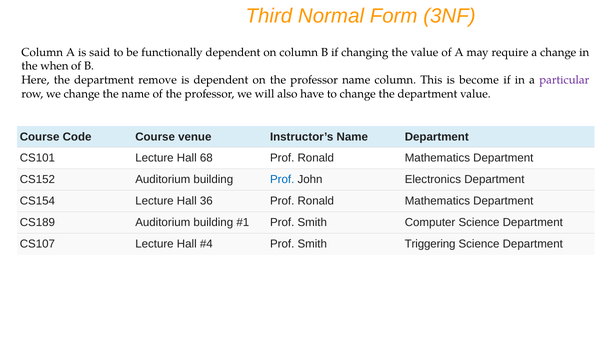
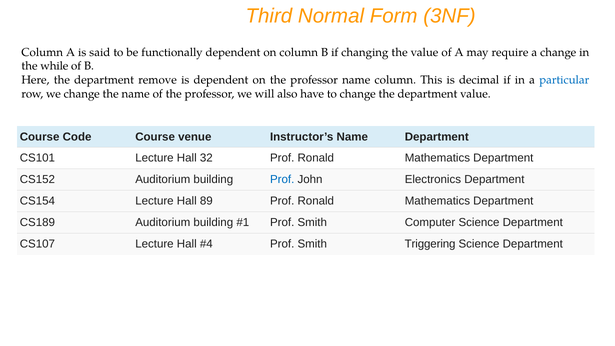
when: when -> while (54, 66)
become: become -> decimal (479, 80)
particular colour: purple -> blue (564, 80)
68: 68 -> 32 (206, 158)
36: 36 -> 89 (206, 201)
